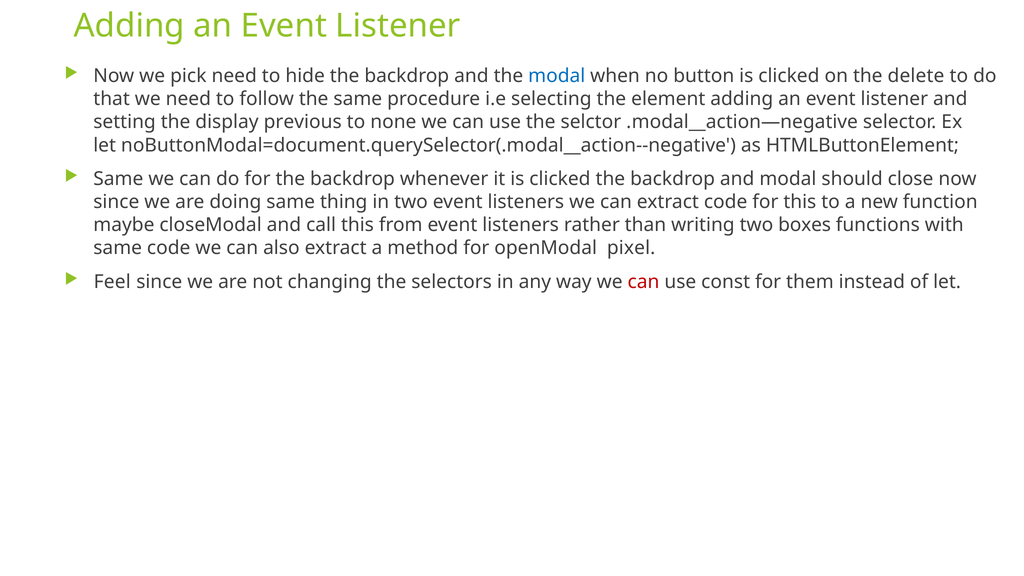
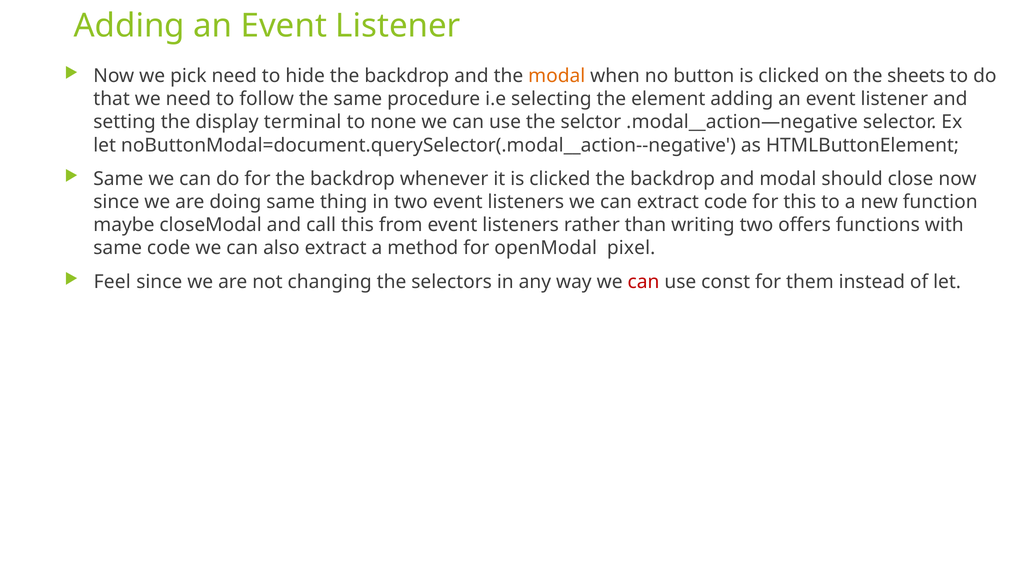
modal colour: blue -> orange (557, 76)
delete: delete -> sheets (916, 76)
previous: previous -> terminal (303, 122)
boxes: boxes -> offers (805, 225)
